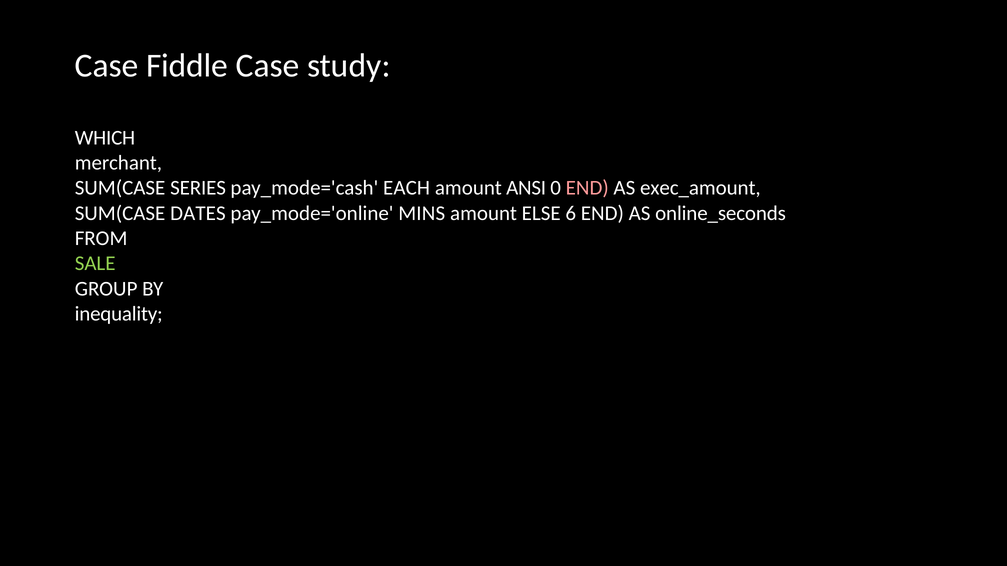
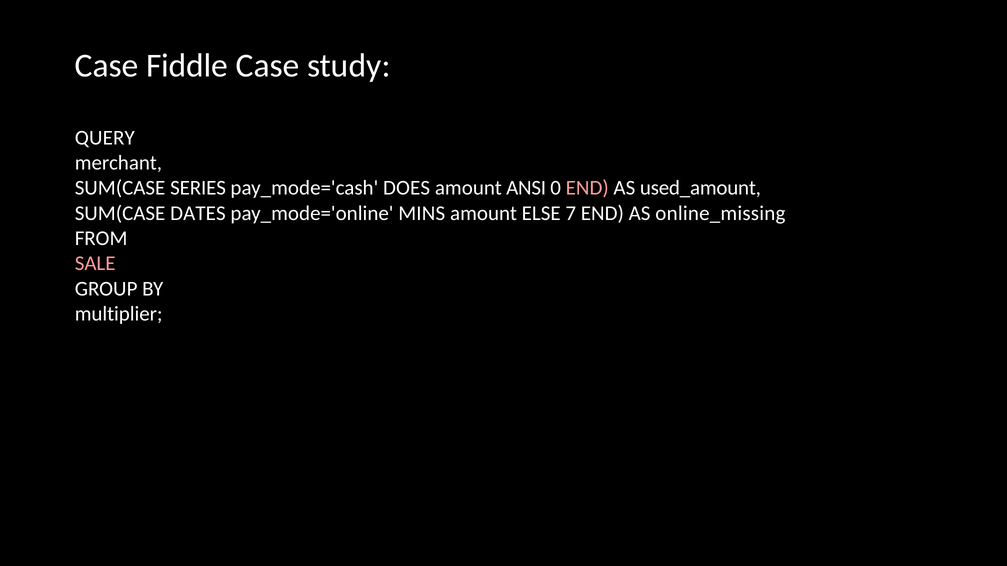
WHICH: WHICH -> QUERY (105, 138)
EACH: EACH -> DOES (407, 188)
exec_amount: exec_amount -> used_amount (700, 188)
6: 6 -> 7 (571, 213)
online_seconds: online_seconds -> online_missing (720, 213)
SALE colour: light green -> pink (95, 264)
inequality: inequality -> multiplier (119, 314)
